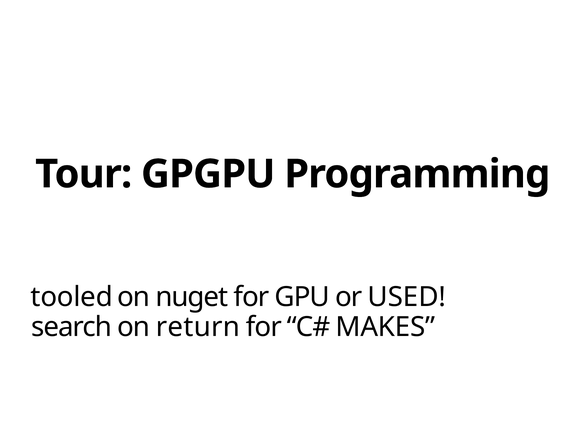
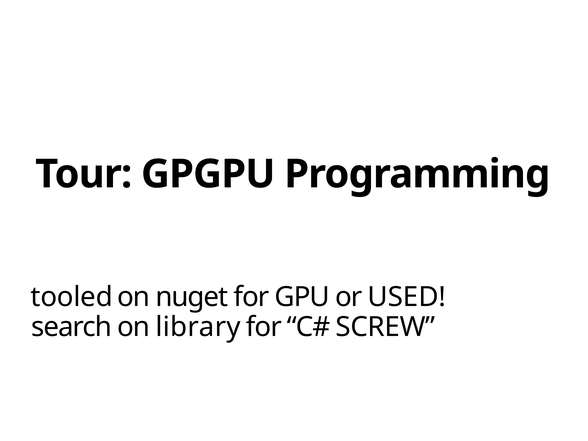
return: return -> library (198, 327)
MAKES: MAKES -> SCREW (385, 327)
